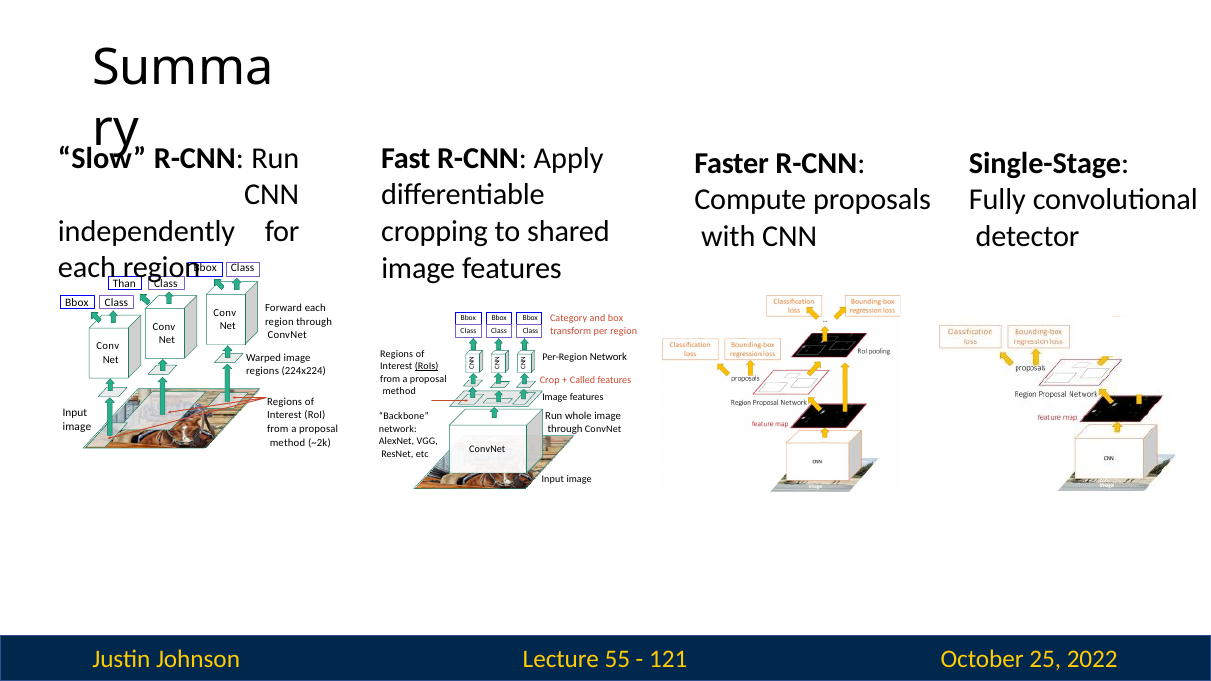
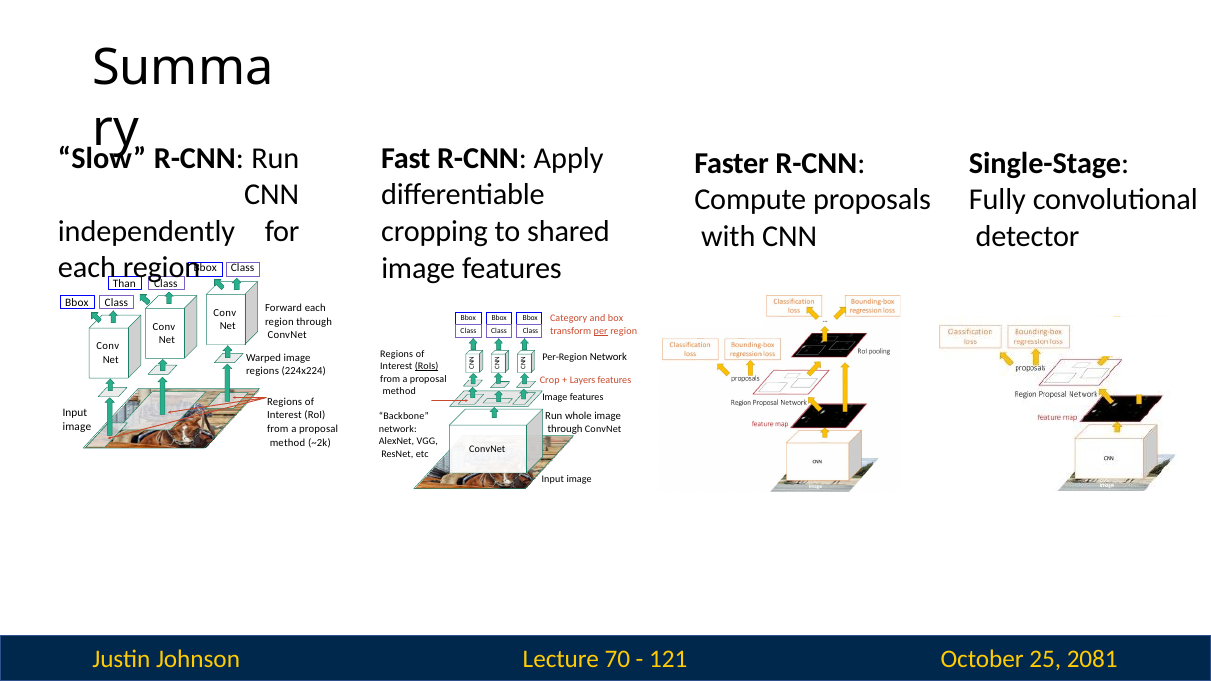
per underline: none -> present (601, 331)
Called: Called -> Layers (583, 381)
55: 55 -> 70 (617, 659)
2022: 2022 -> 2081 (1092, 659)
